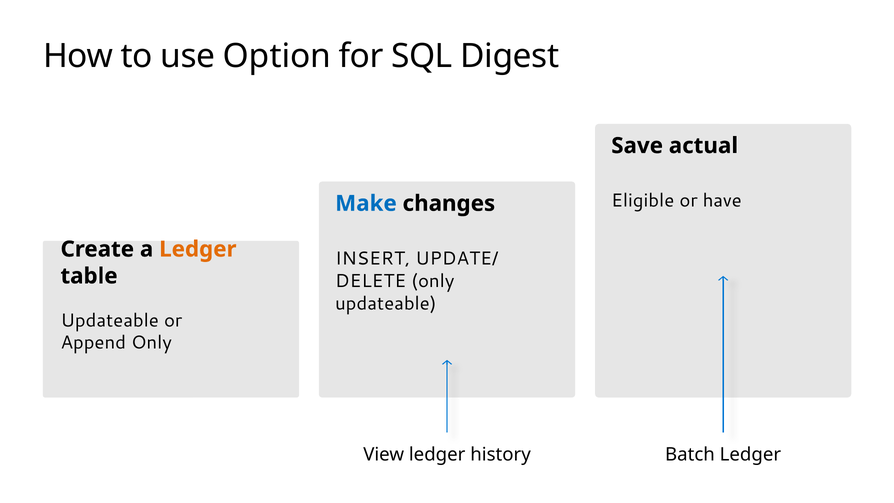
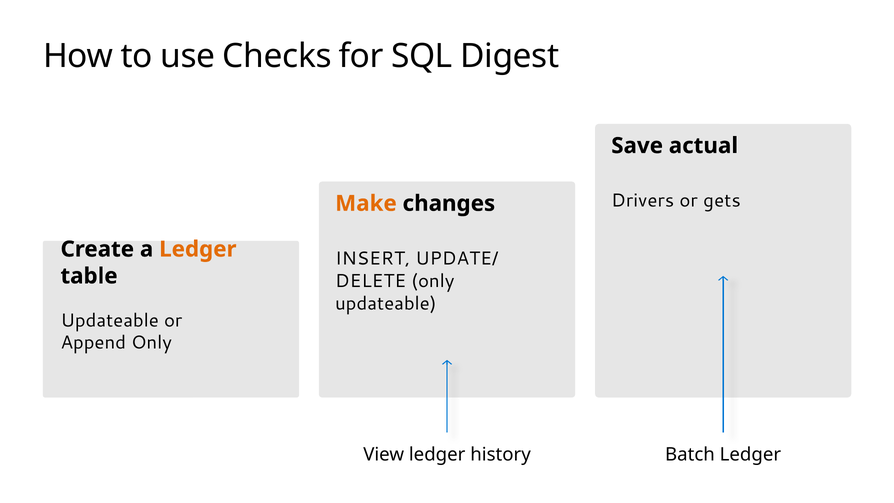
Option: Option -> Checks (277, 56)
Eligible: Eligible -> Drivers (643, 200)
have: have -> gets (722, 200)
Make colour: blue -> orange (366, 203)
